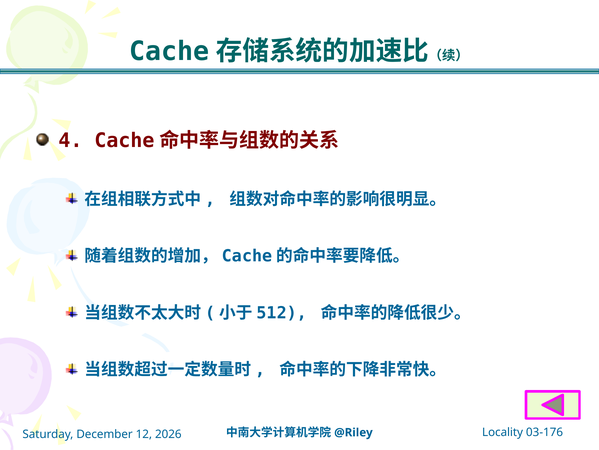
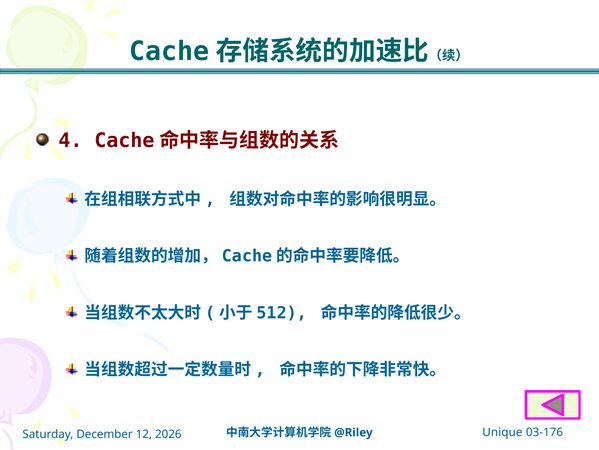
Locality: Locality -> Unique (502, 432)
